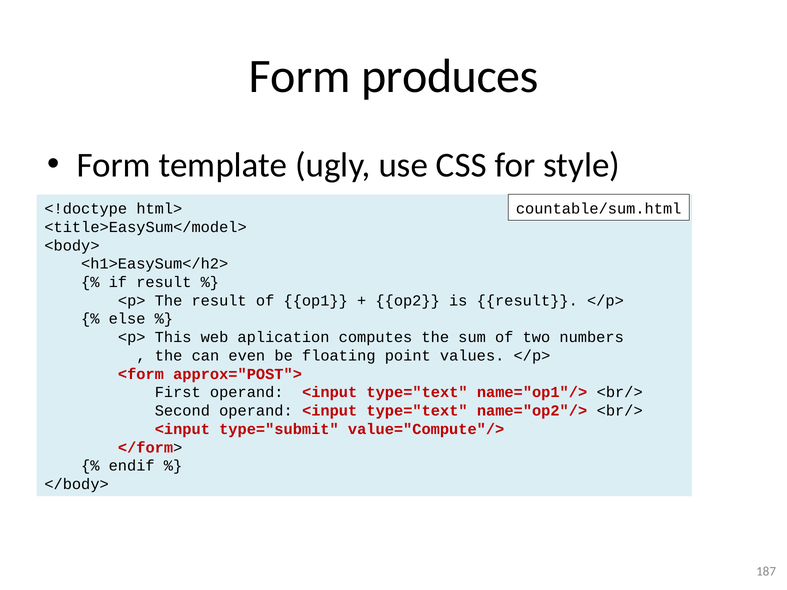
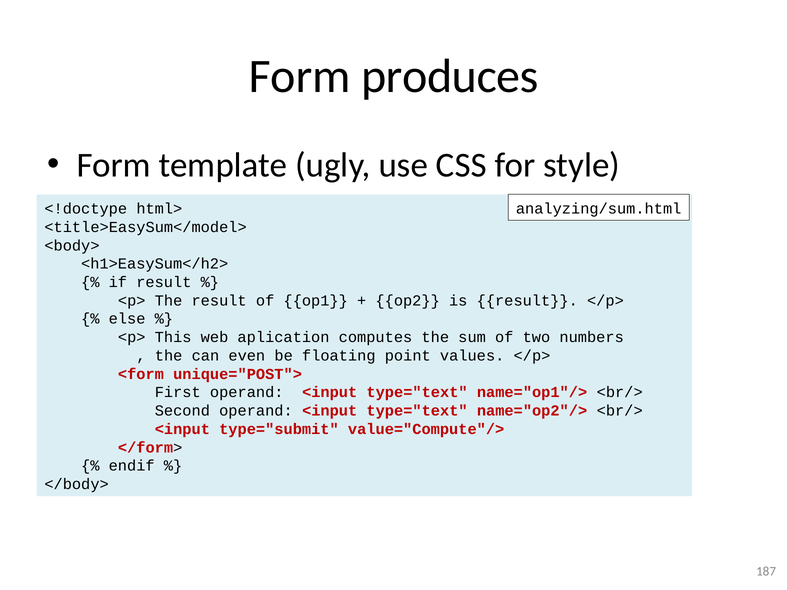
countable/sum.html: countable/sum.html -> analyzing/sum.html (599, 209)
approx="POST">: approx="POST"> -> unique="POST"> (238, 374)
